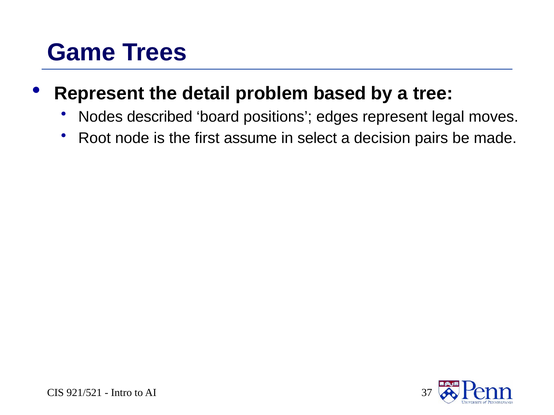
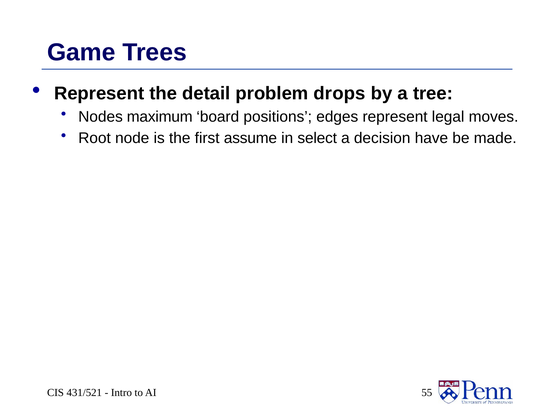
based: based -> drops (340, 94)
described: described -> maximum (160, 117)
pairs: pairs -> have (431, 138)
921/521: 921/521 -> 431/521 (84, 393)
37: 37 -> 55 (427, 393)
